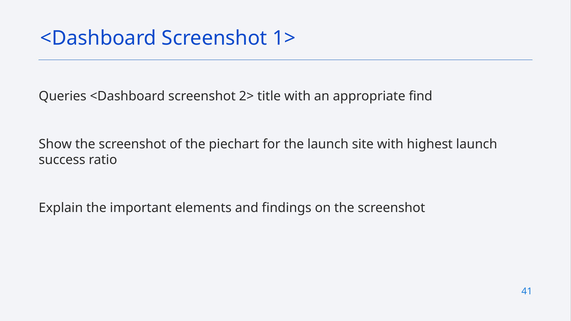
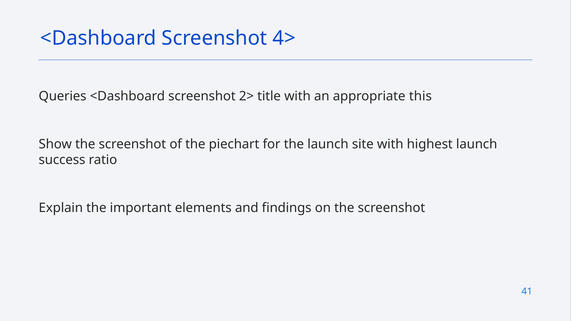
1>: 1> -> 4> (284, 38)
find: find -> this (420, 96)
